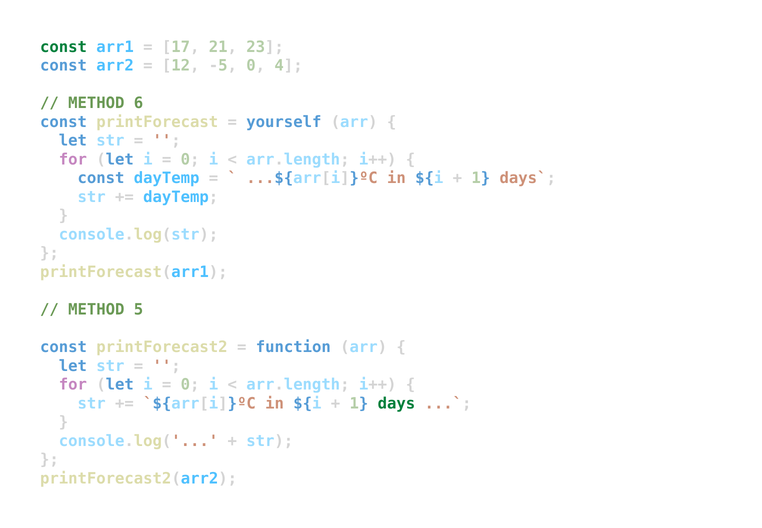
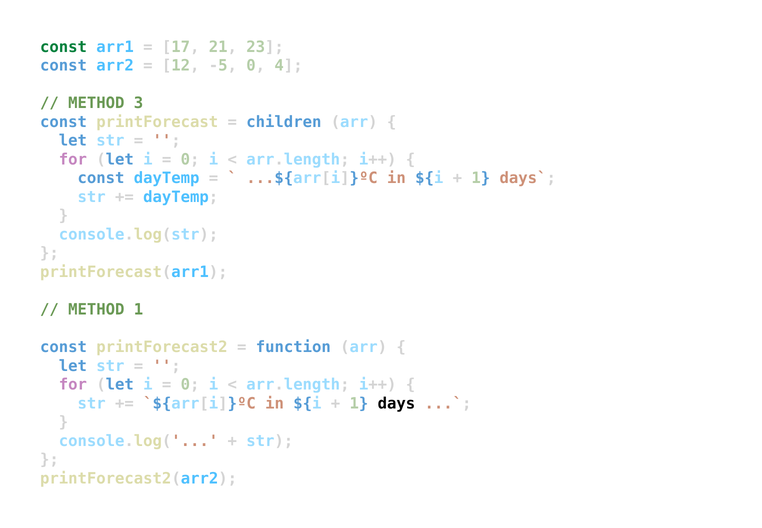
6: 6 -> 3 (138, 103)
yourself: yourself -> children (284, 122)
METHOD 5: 5 -> 1 (138, 309)
days colour: green -> black (396, 403)
